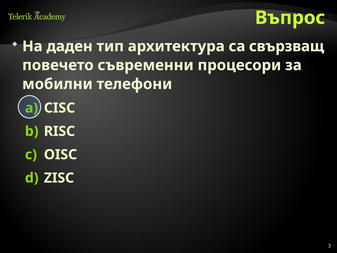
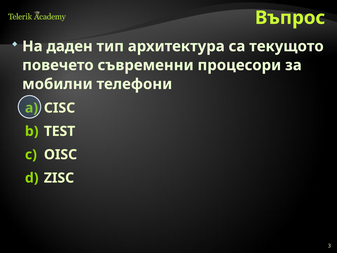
свързващ: свързващ -> текущото (286, 46)
RISC: RISC -> TEST (60, 131)
